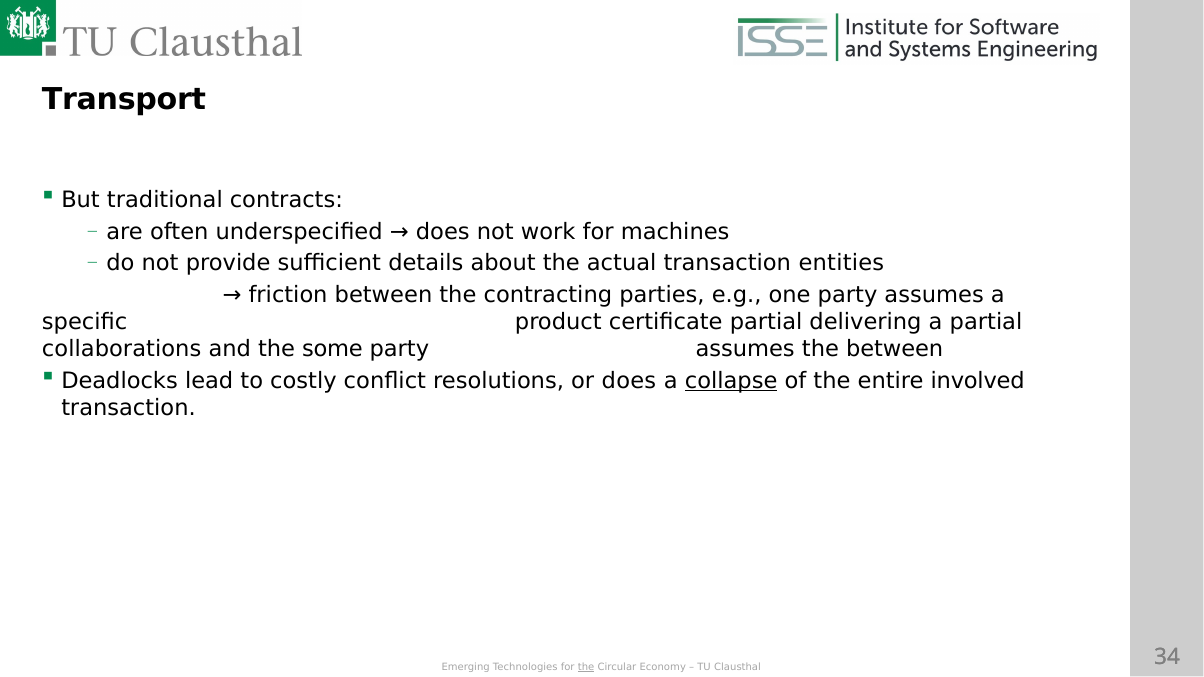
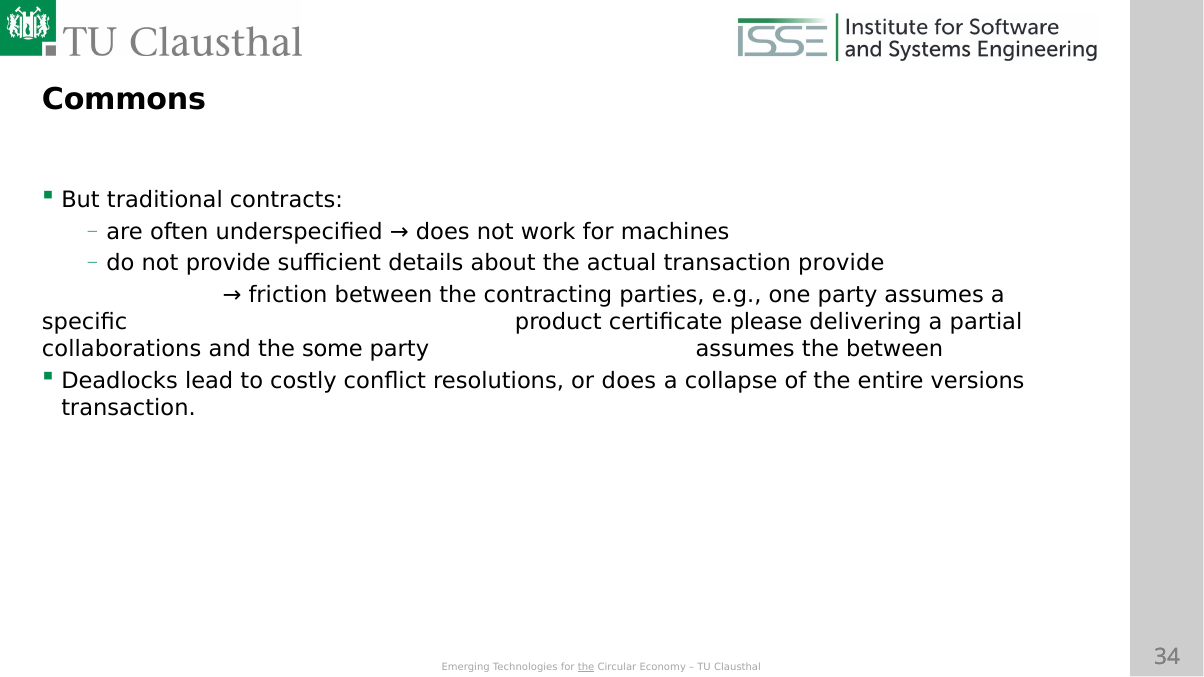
Transport: Transport -> Commons (124, 100)
transaction entities: entities -> provide (841, 263)
certificate partial: partial -> please (766, 322)
collapse underline: present -> none (731, 381)
involved: involved -> versions (978, 381)
